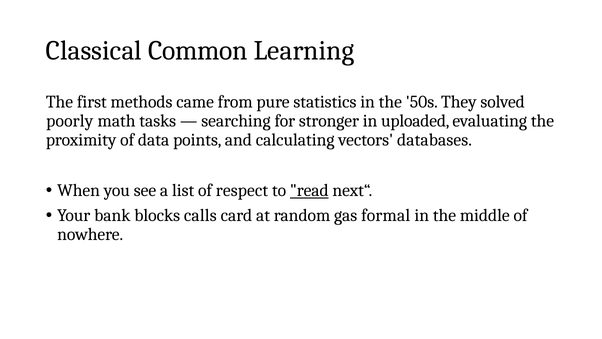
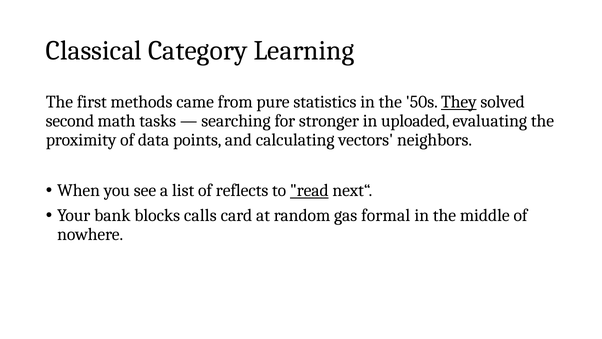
Common: Common -> Category (198, 51)
They underline: none -> present (459, 102)
poorly: poorly -> second (70, 121)
databases: databases -> neighbors (435, 140)
respect: respect -> reflects (242, 190)
